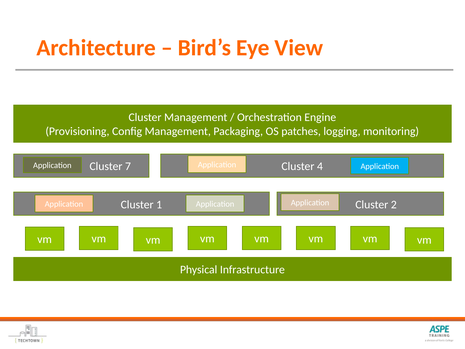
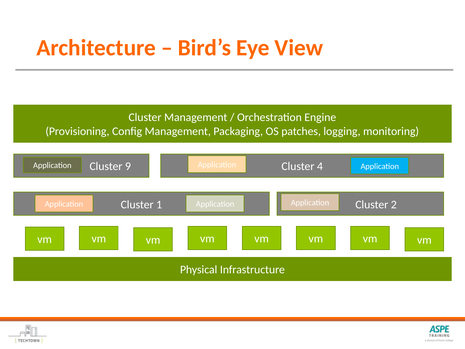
7: 7 -> 9 (128, 166)
